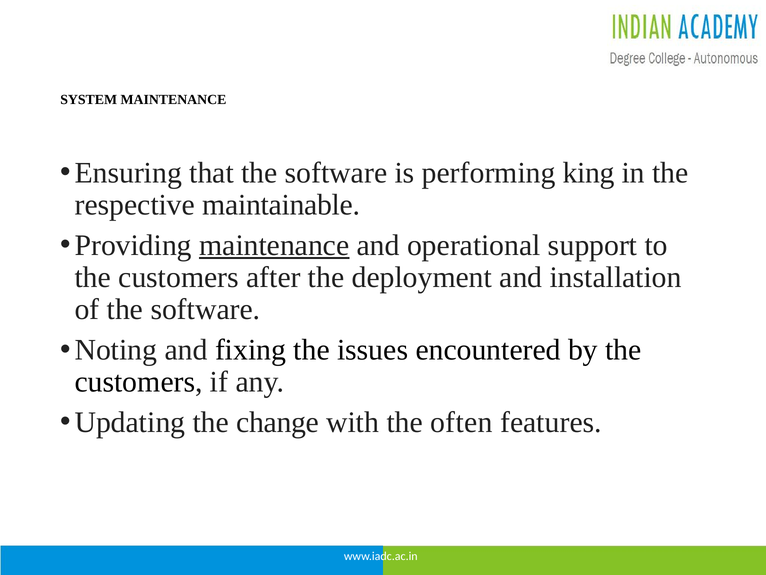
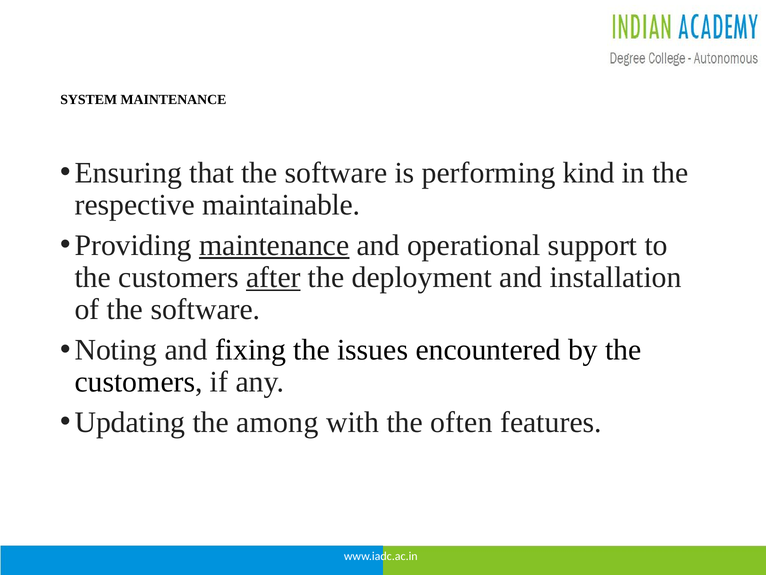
king: king -> kind (589, 173)
after underline: none -> present (273, 277)
change: change -> among (277, 422)
